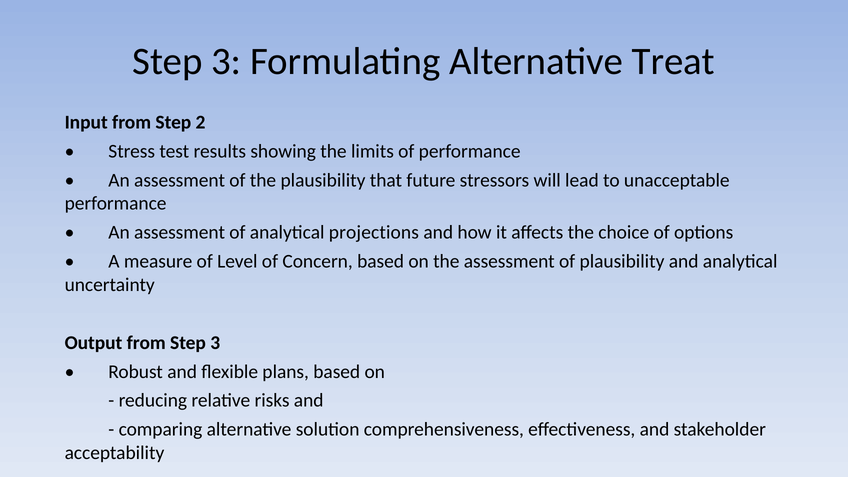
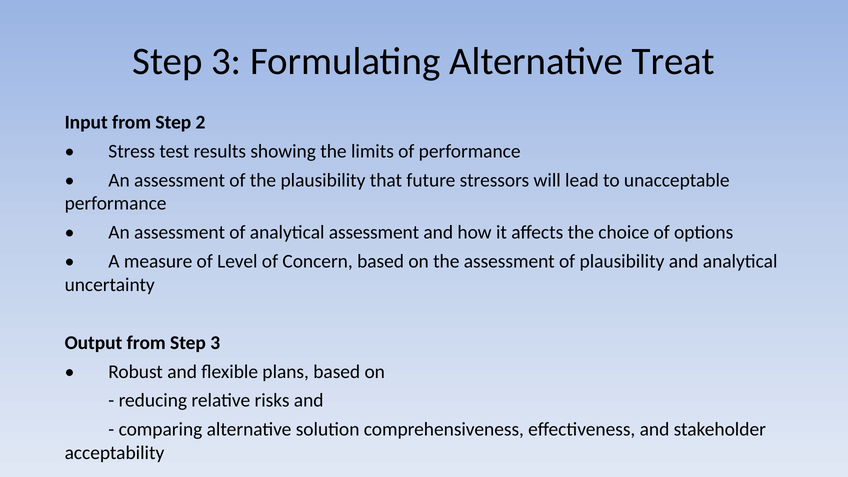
analytical projections: projections -> assessment (374, 232)
